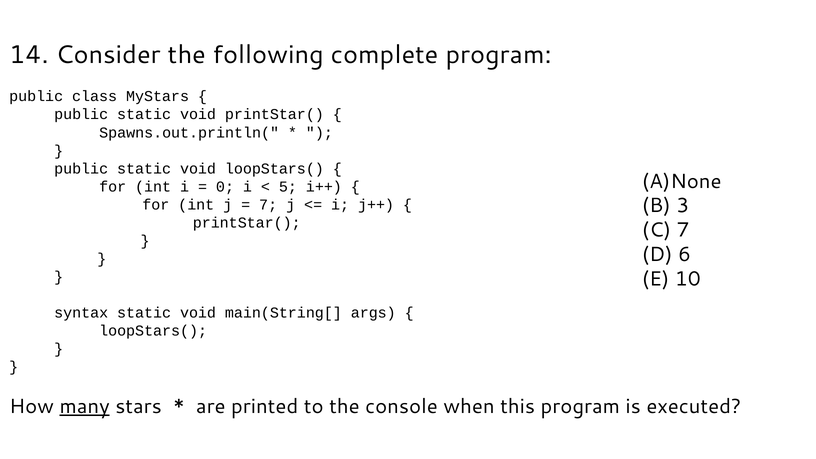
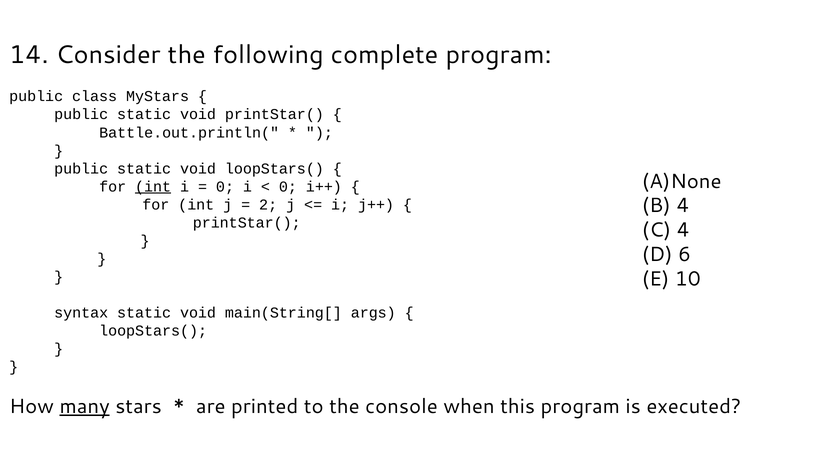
Spawns.out.println(: Spawns.out.println( -> Battle.out.println( (189, 133)
int underline: none -> present (153, 187)
5: 5 -> 0 (288, 187)
B 3: 3 -> 4 (683, 206)
7: 7 -> 2 (268, 205)
C 7: 7 -> 4 (683, 230)
